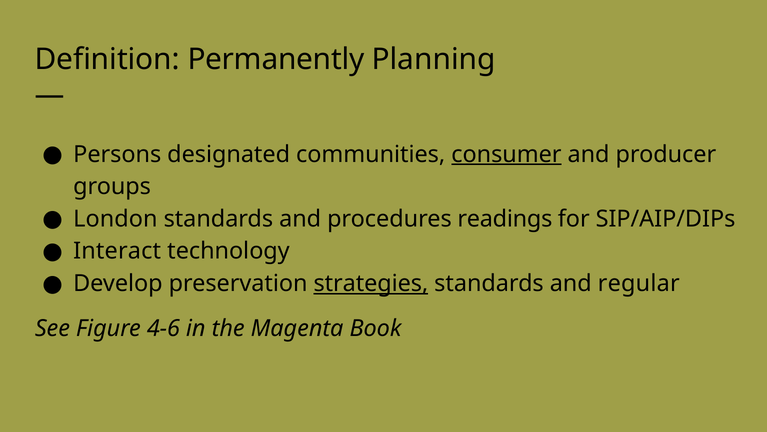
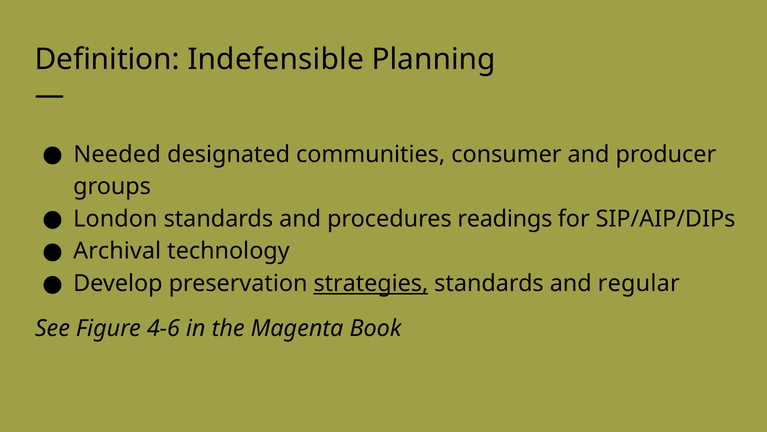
Permanently: Permanently -> Indefensible (276, 59)
Persons: Persons -> Needed (117, 154)
consumer underline: present -> none (506, 154)
Interact: Interact -> Archival (117, 251)
